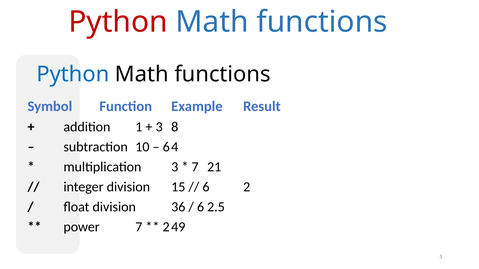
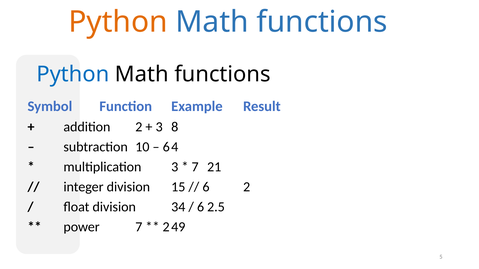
Python colour: red -> orange (118, 22)
addition 1: 1 -> 2 (139, 127)
36: 36 -> 34 (178, 207)
